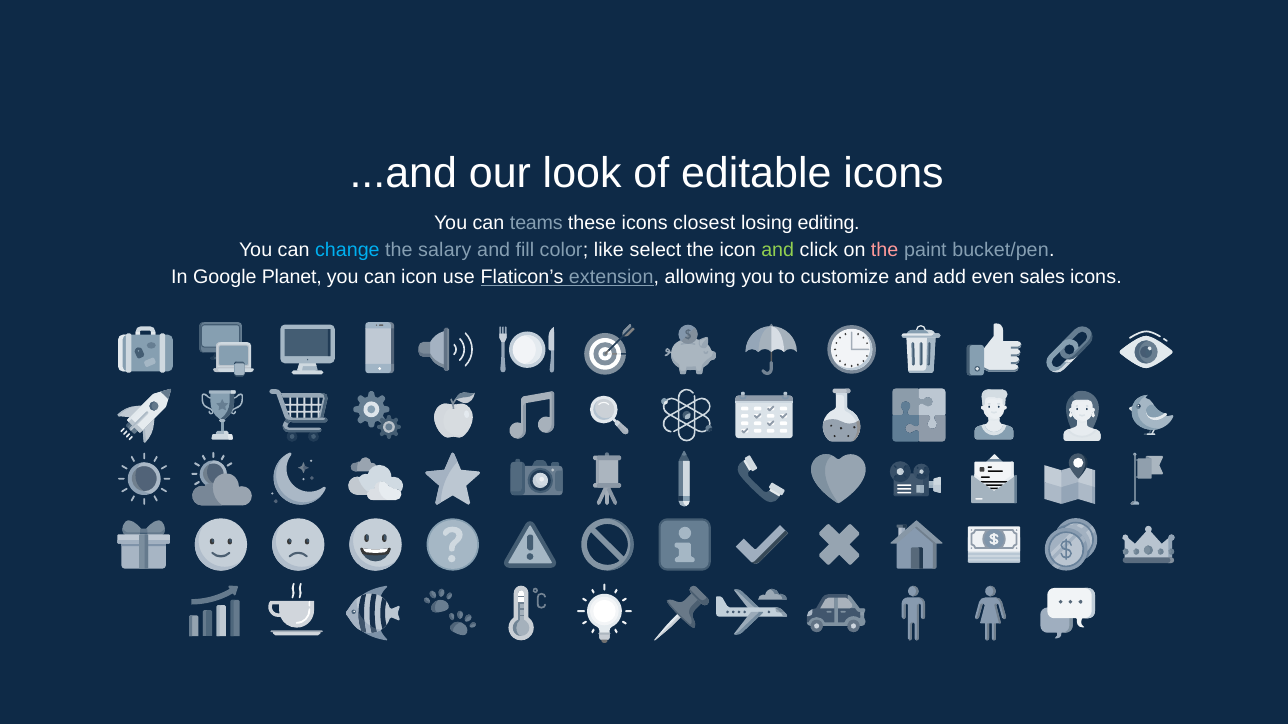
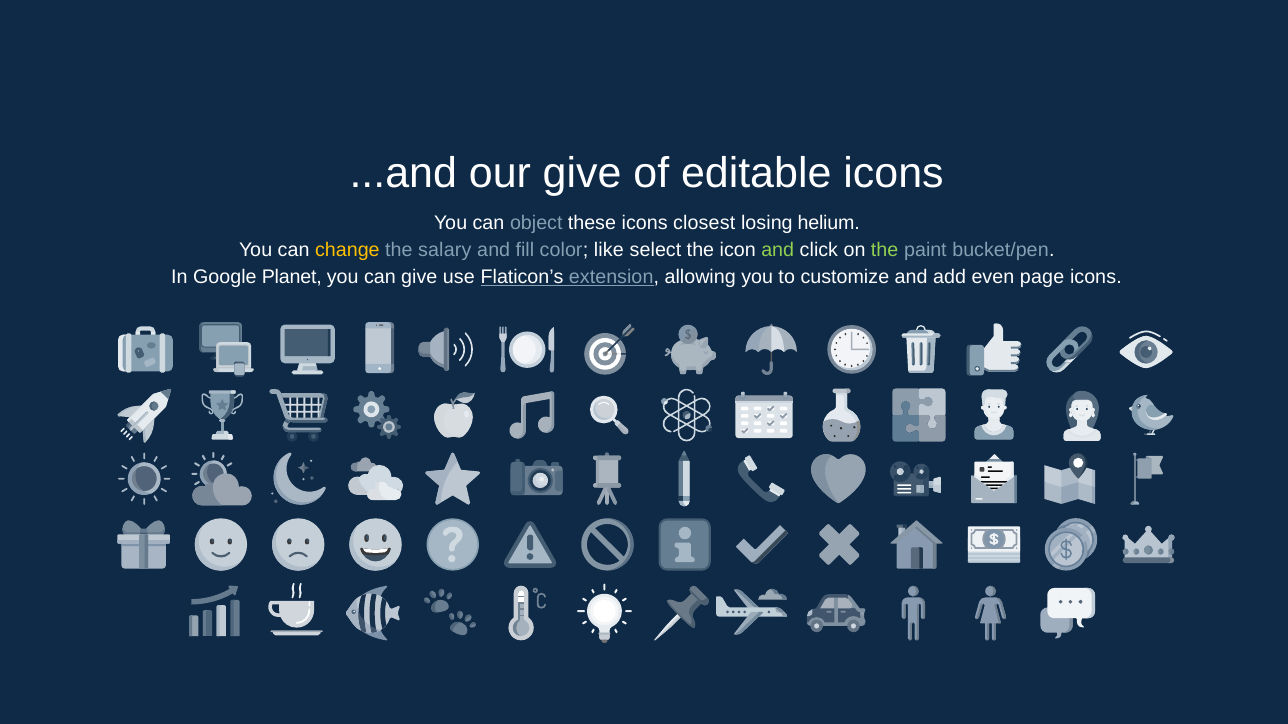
our look: look -> give (582, 173)
teams: teams -> object (536, 223)
editing: editing -> helium (829, 223)
change colour: light blue -> yellow (347, 250)
the colour: pink -> light green (885, 250)
can icon: icon -> give (419, 277)
sales: sales -> page (1042, 277)
